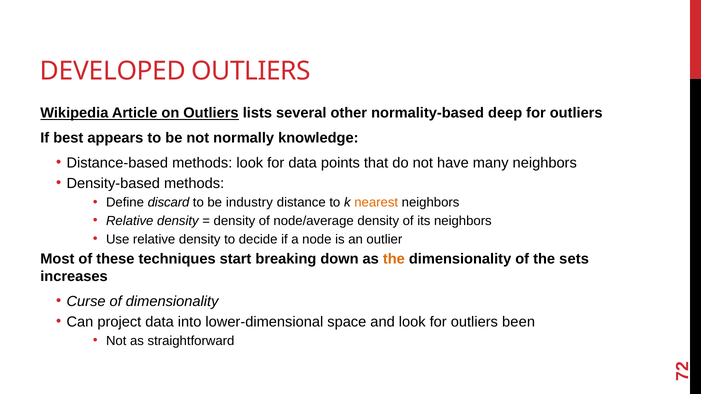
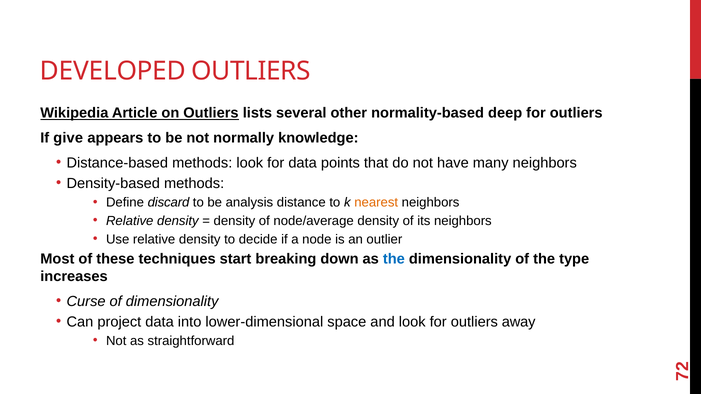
best: best -> give (68, 138)
industry: industry -> analysis (249, 203)
the colour: orange -> blue (394, 259)
sets: sets -> type (574, 259)
been: been -> away (519, 322)
